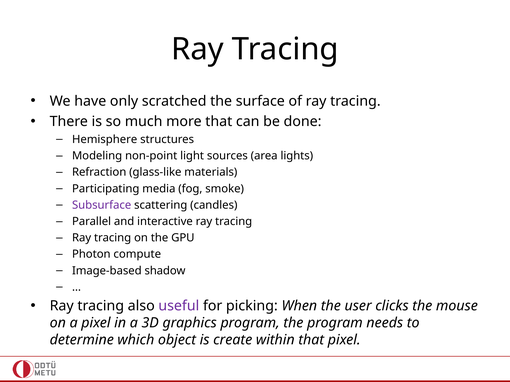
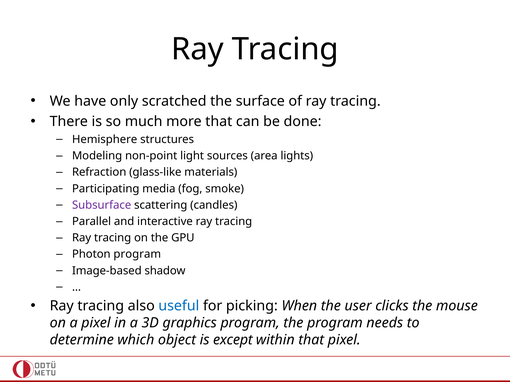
Photon compute: compute -> program (137, 255)
useful colour: purple -> blue (179, 306)
create: create -> except (233, 340)
